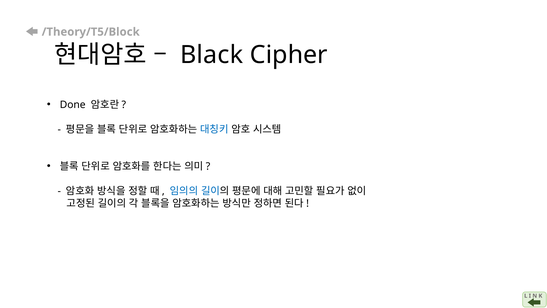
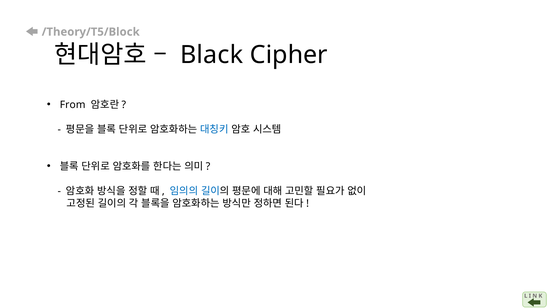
Done: Done -> From (73, 105)
